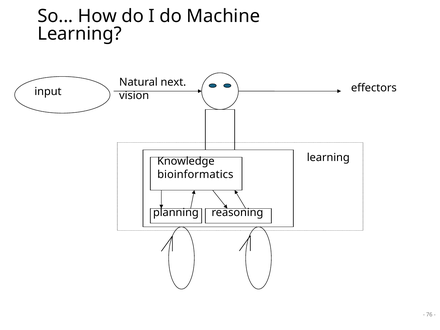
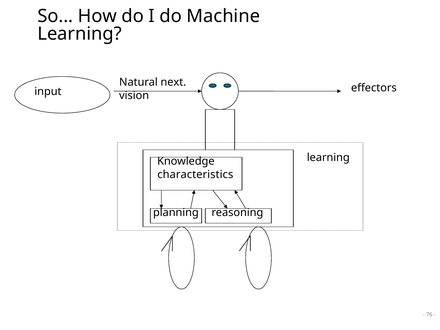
bioinformatics: bioinformatics -> characteristics (195, 175)
